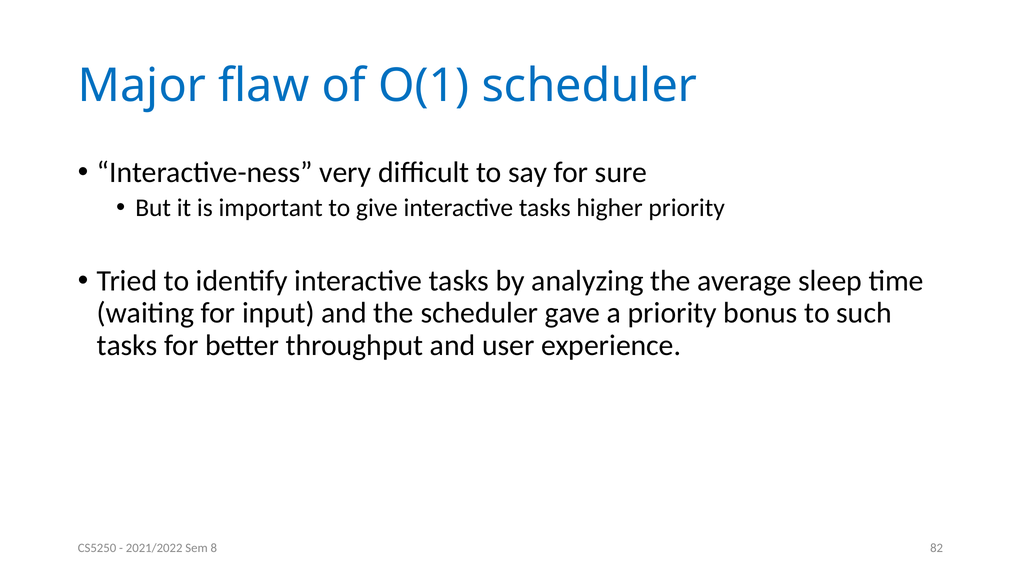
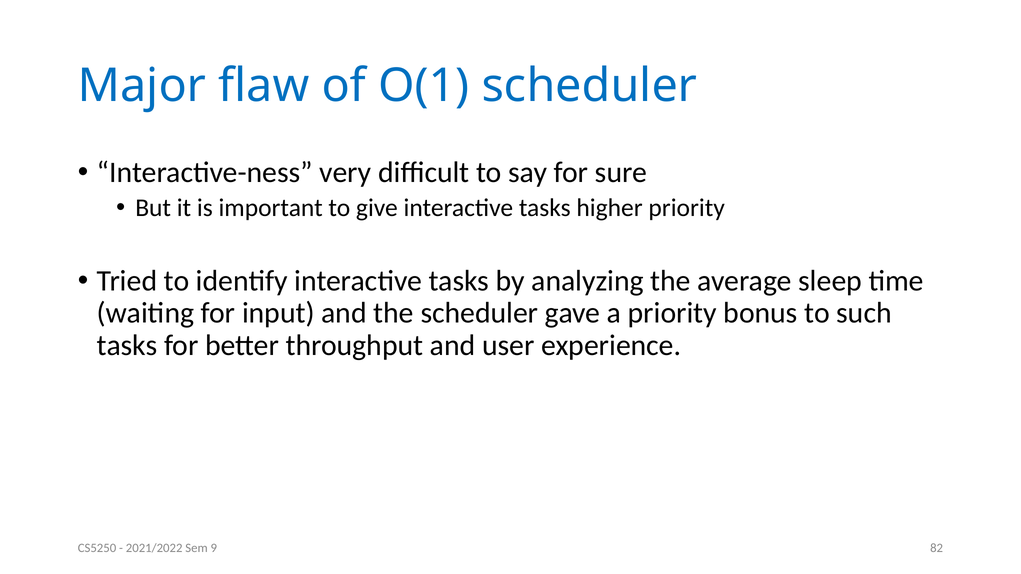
8: 8 -> 9 (214, 548)
